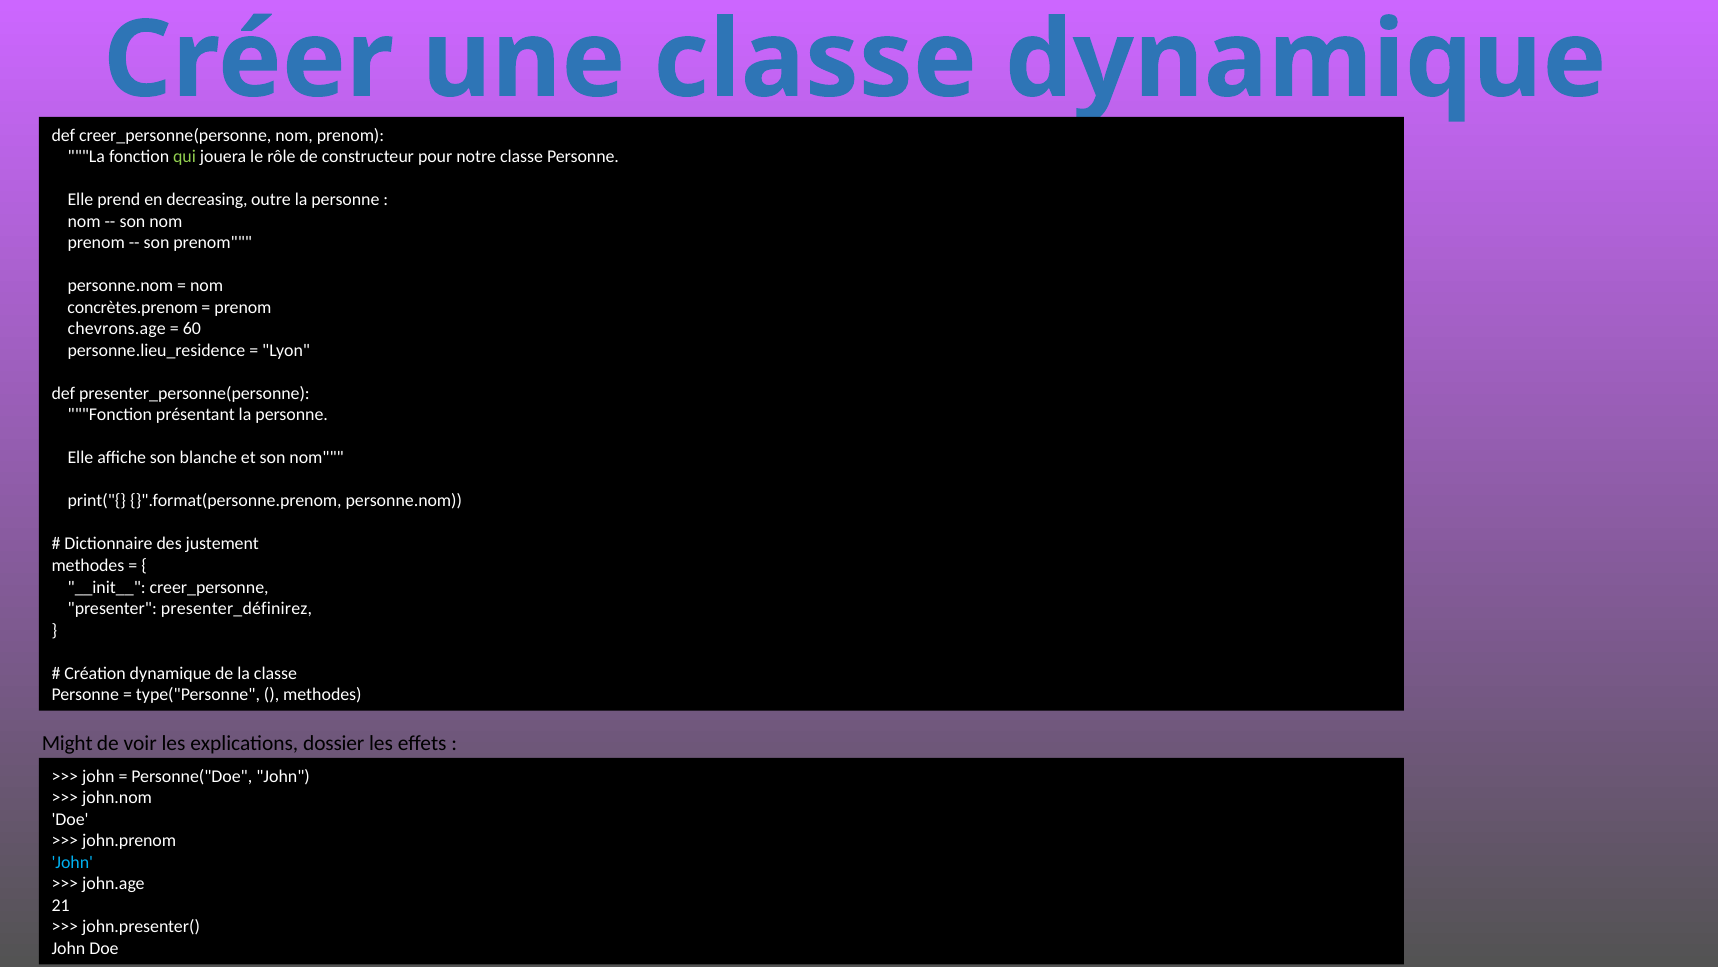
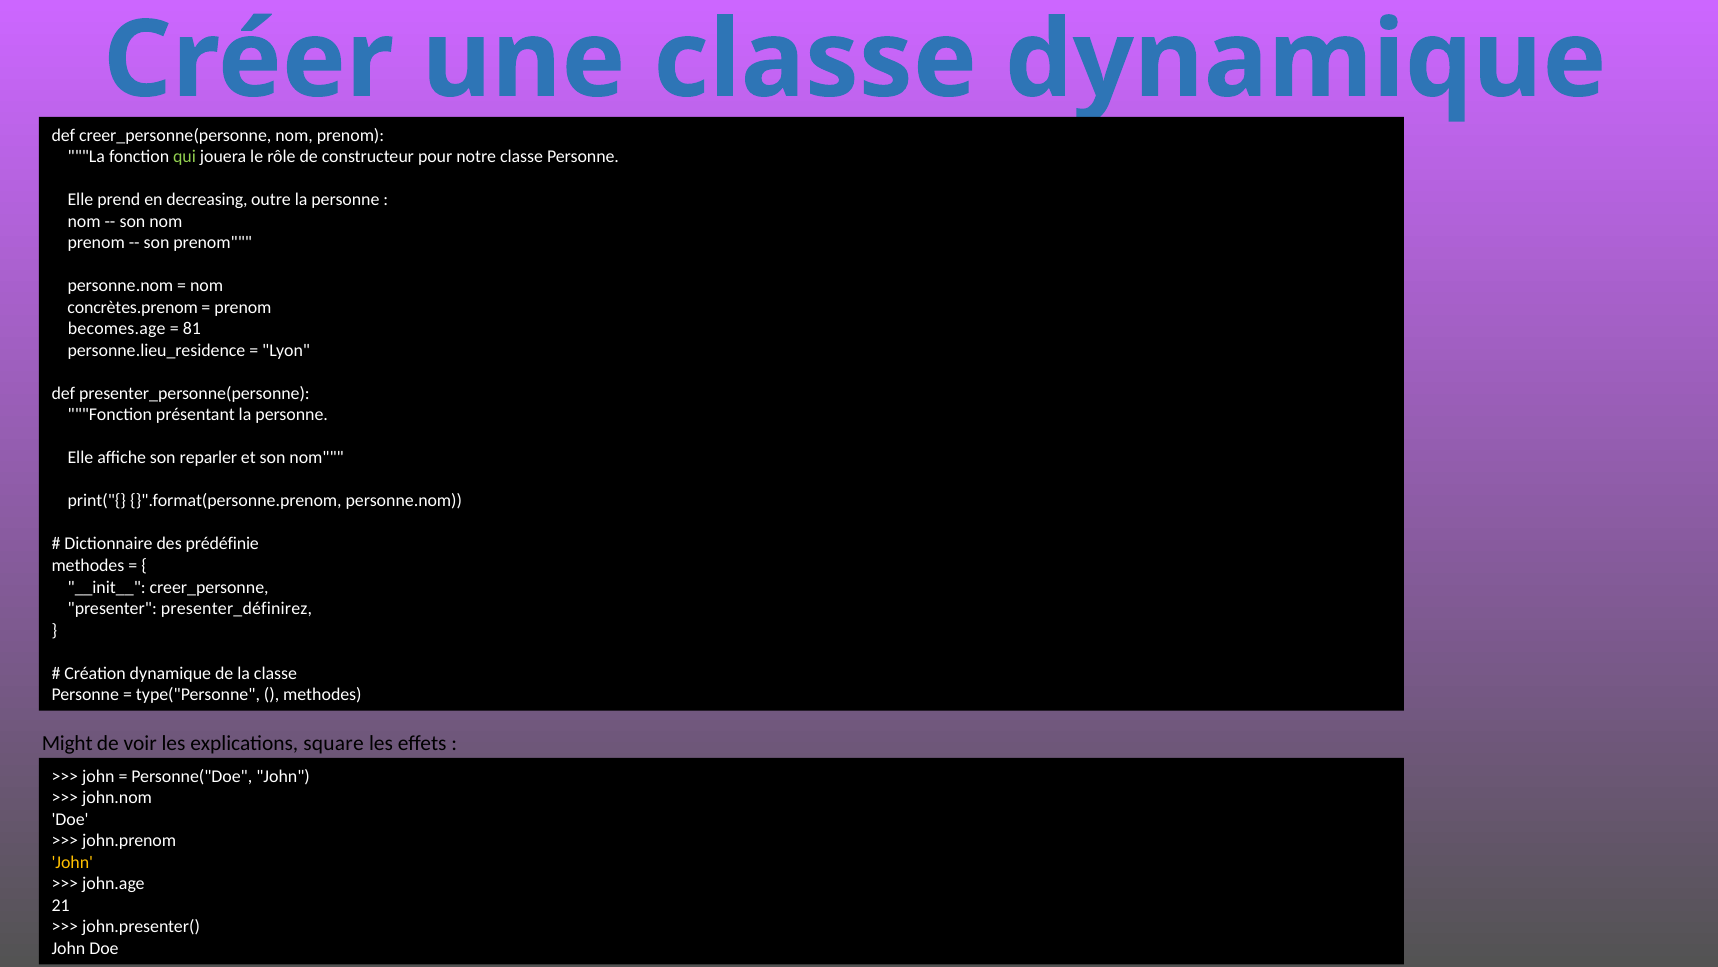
chevrons.age: chevrons.age -> becomes.age (117, 329)
60: 60 -> 81 (192, 329)
blanche: blanche -> reparler (208, 458)
justement: justement -> prédéfinie (222, 544)
dossier: dossier -> square (334, 743)
John colour: light blue -> yellow (72, 862)
